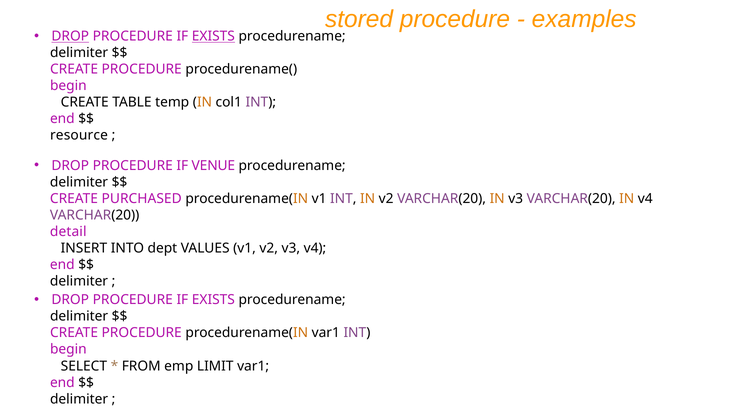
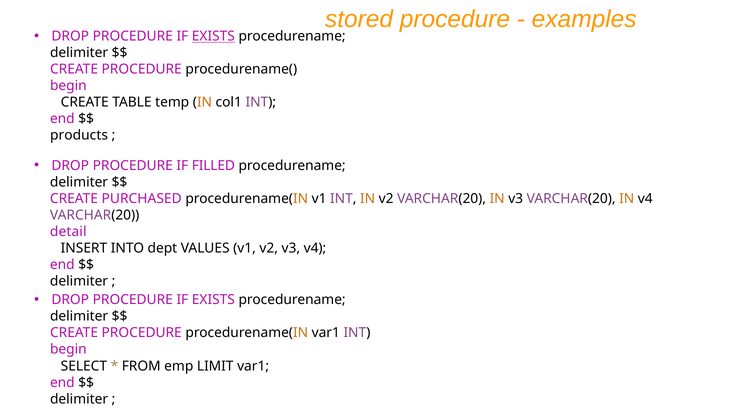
DROP underline: present -> none (70, 36)
resource: resource -> products (79, 135)
VENUE: VENUE -> FILLED (213, 165)
